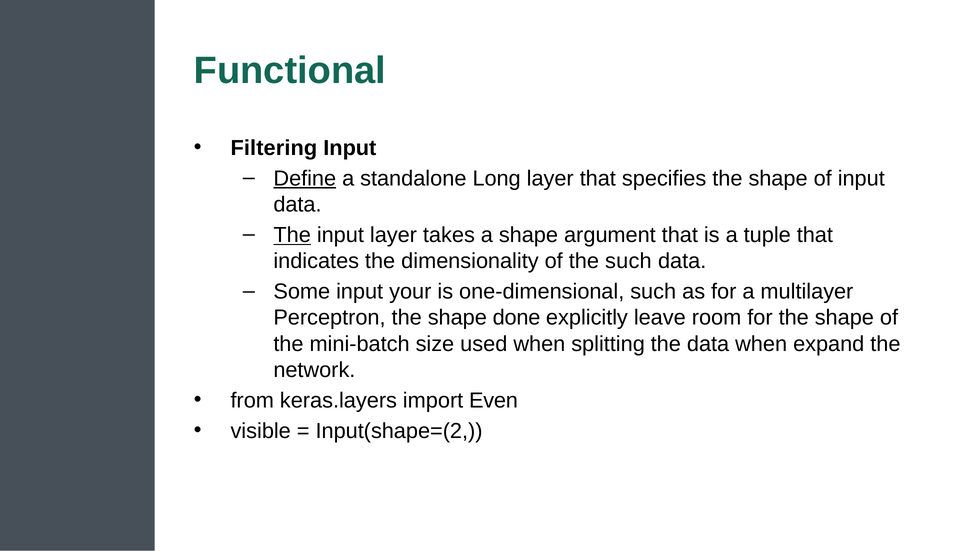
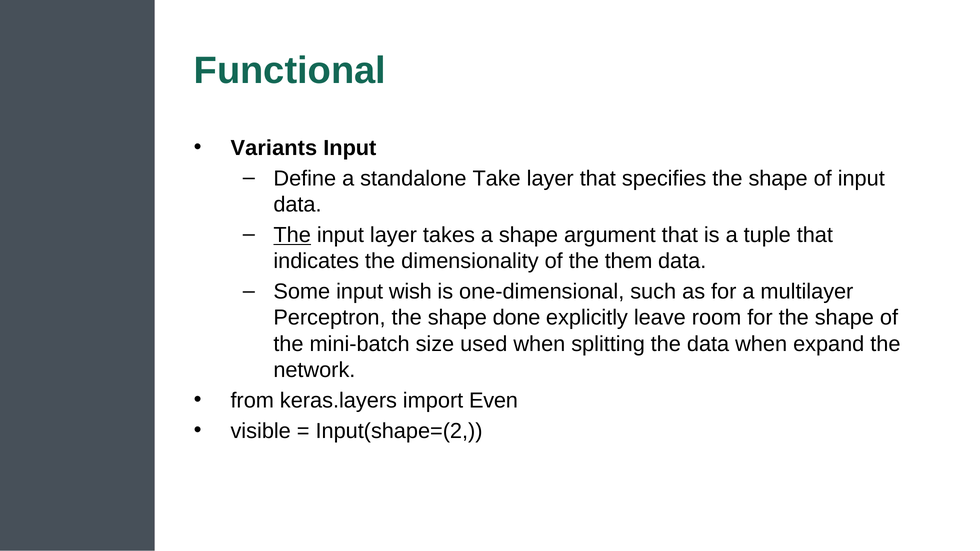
Filtering: Filtering -> Variants (274, 148)
Define underline: present -> none (305, 179)
Long: Long -> Take (497, 179)
the such: such -> them (629, 261)
your: your -> wish (410, 292)
